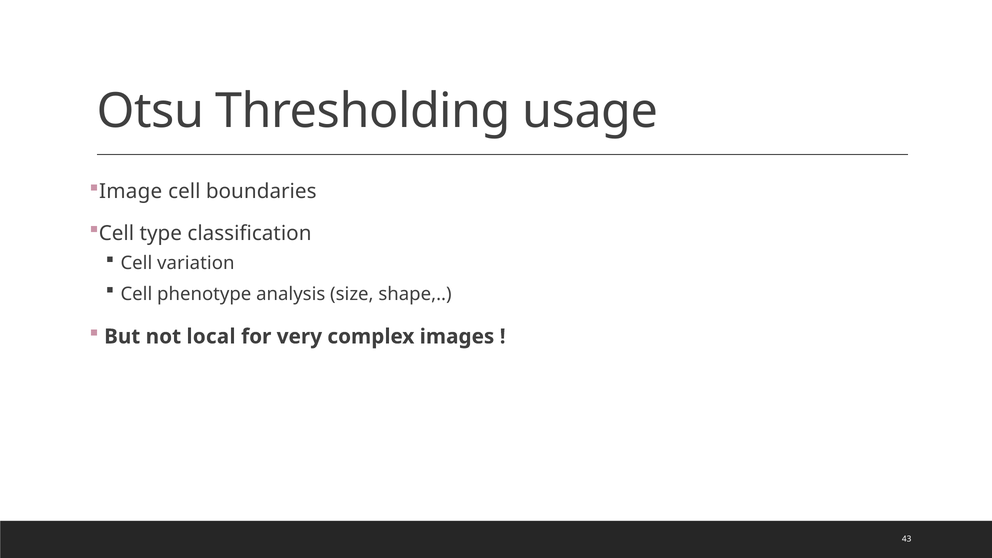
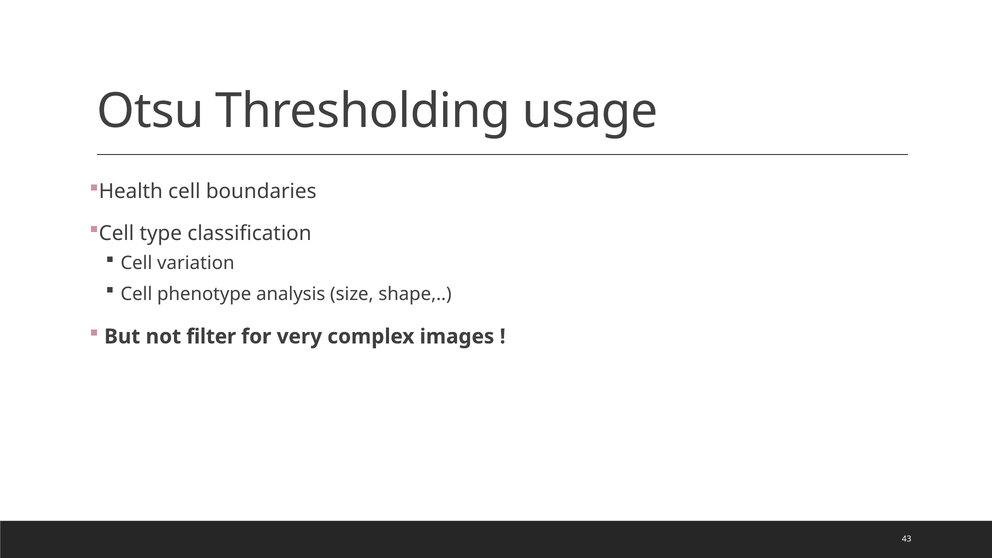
Image: Image -> Health (131, 192)
local: local -> filter (211, 337)
